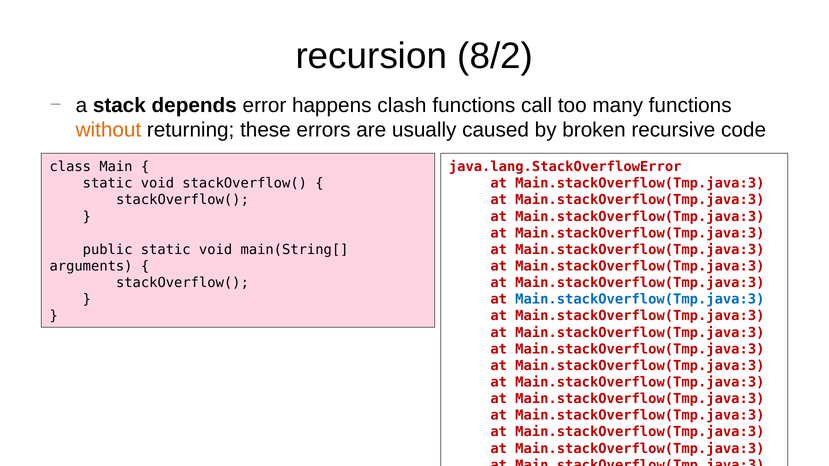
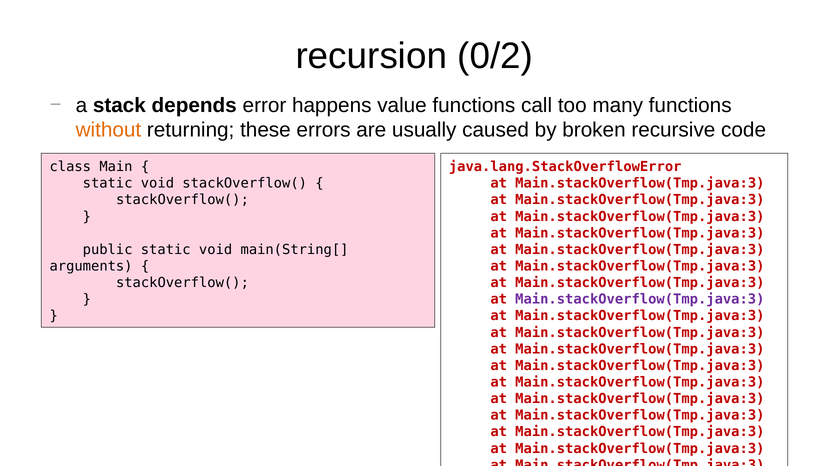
8/2: 8/2 -> 0/2 (495, 56)
clash: clash -> value (402, 105)
Main.stackOverflow(Tmp.java:3 colour: blue -> purple (640, 300)
